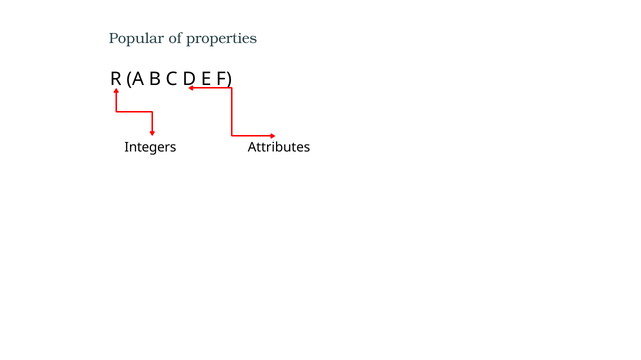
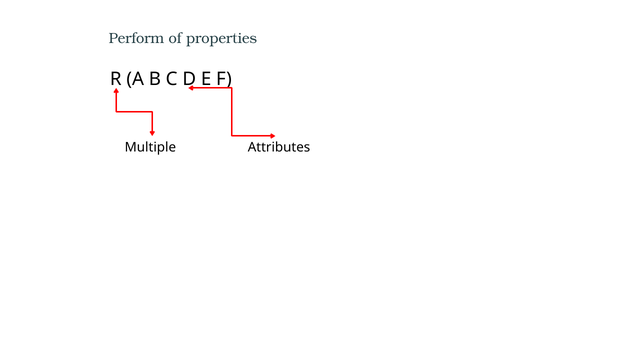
Popular: Popular -> Perform (136, 39)
Integers: Integers -> Multiple (150, 148)
